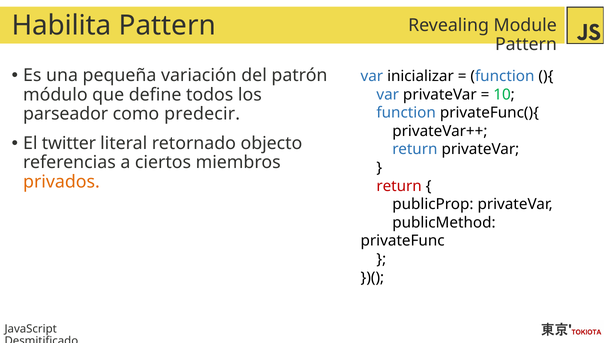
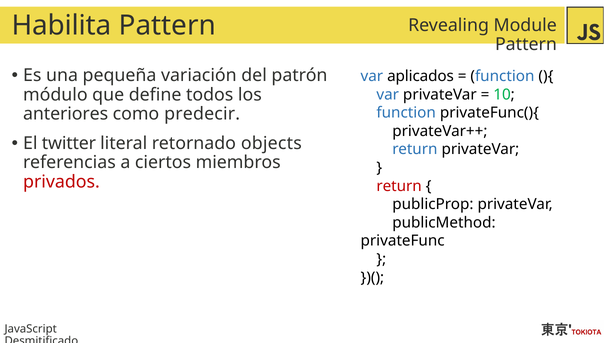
inicializar: inicializar -> aplicados (421, 76)
parseador: parseador -> anteriores (66, 114)
objecto: objecto -> objects (271, 143)
privados colour: orange -> red (61, 182)
